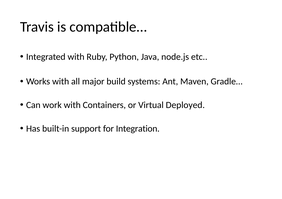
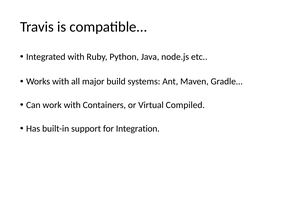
Deployed: Deployed -> Compiled (185, 105)
